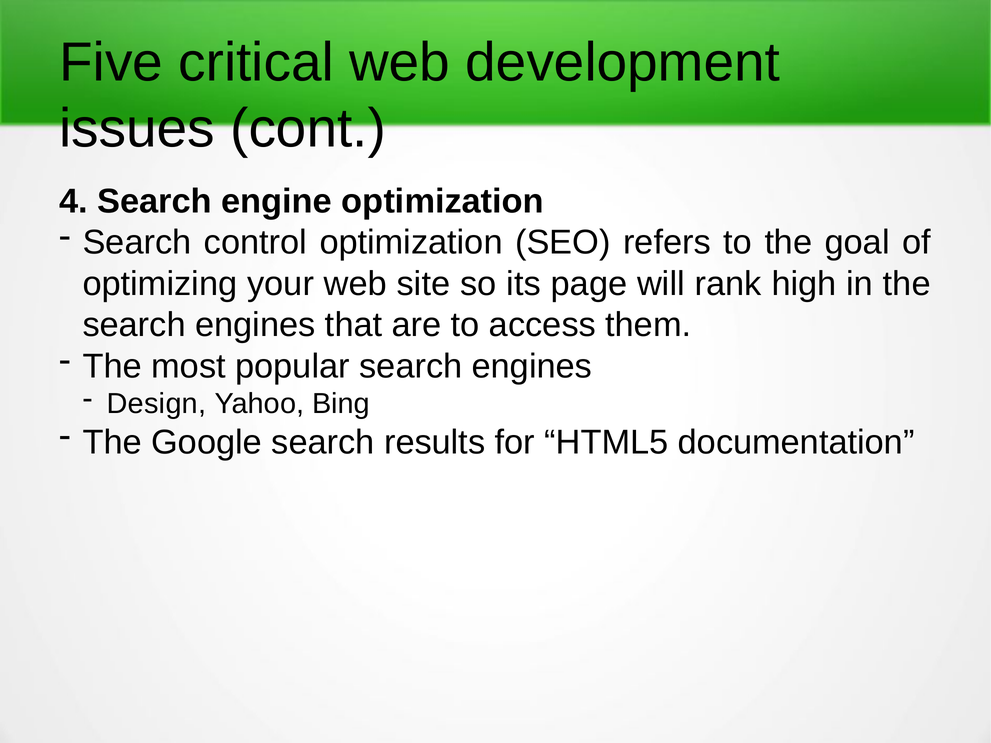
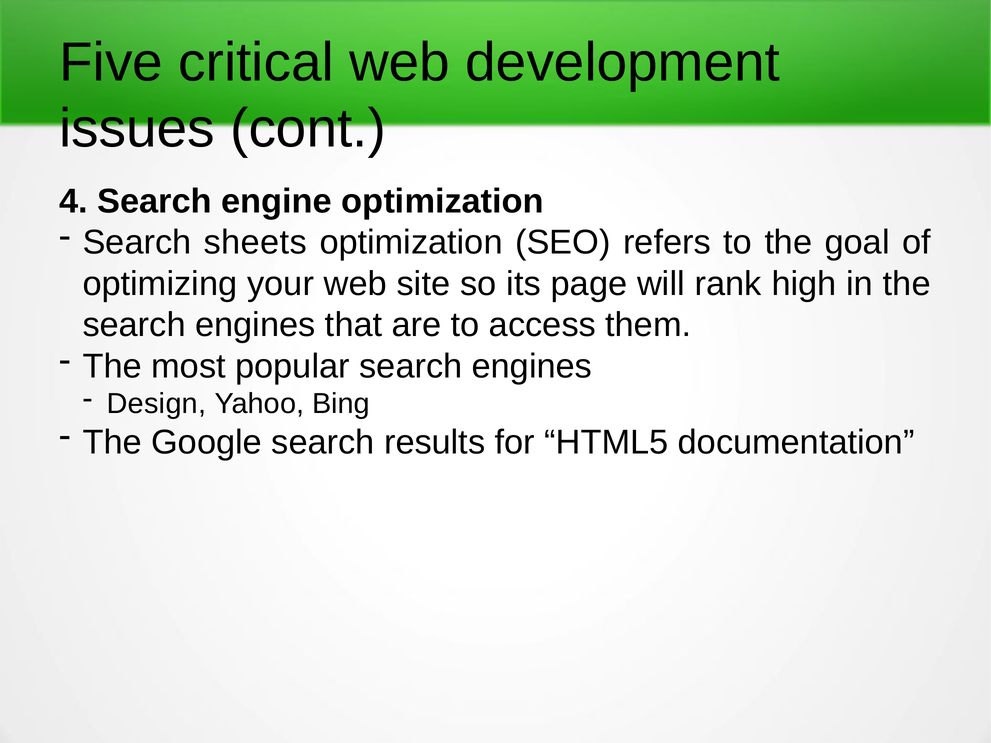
control: control -> sheets (255, 243)
